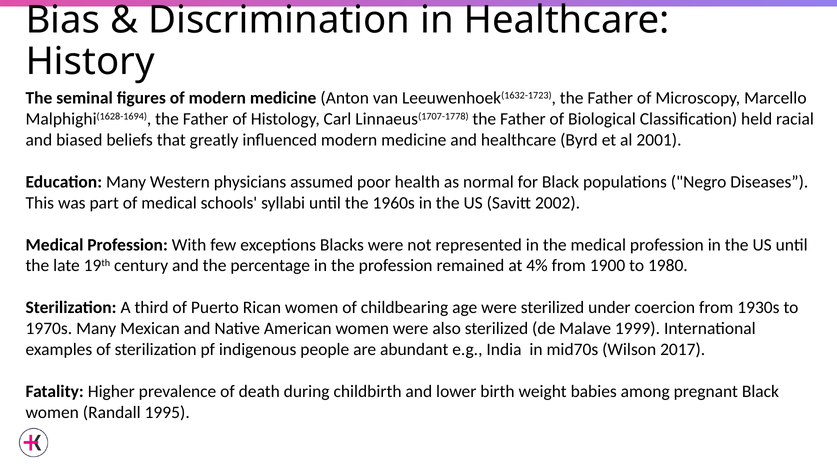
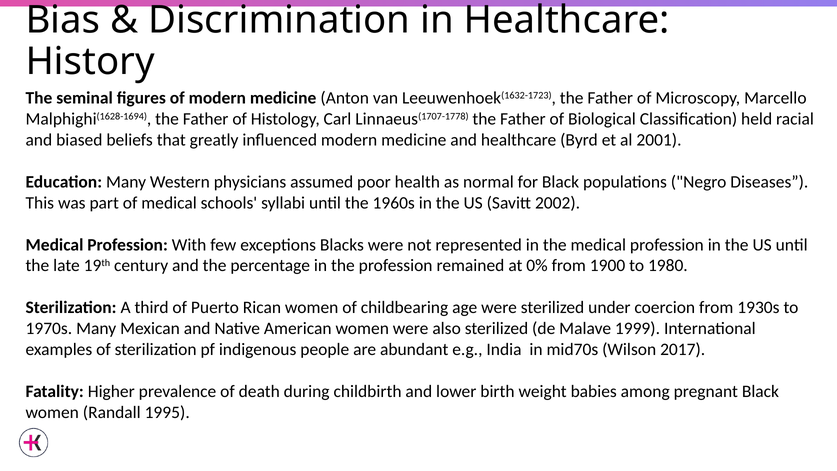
4%: 4% -> 0% (537, 266)
